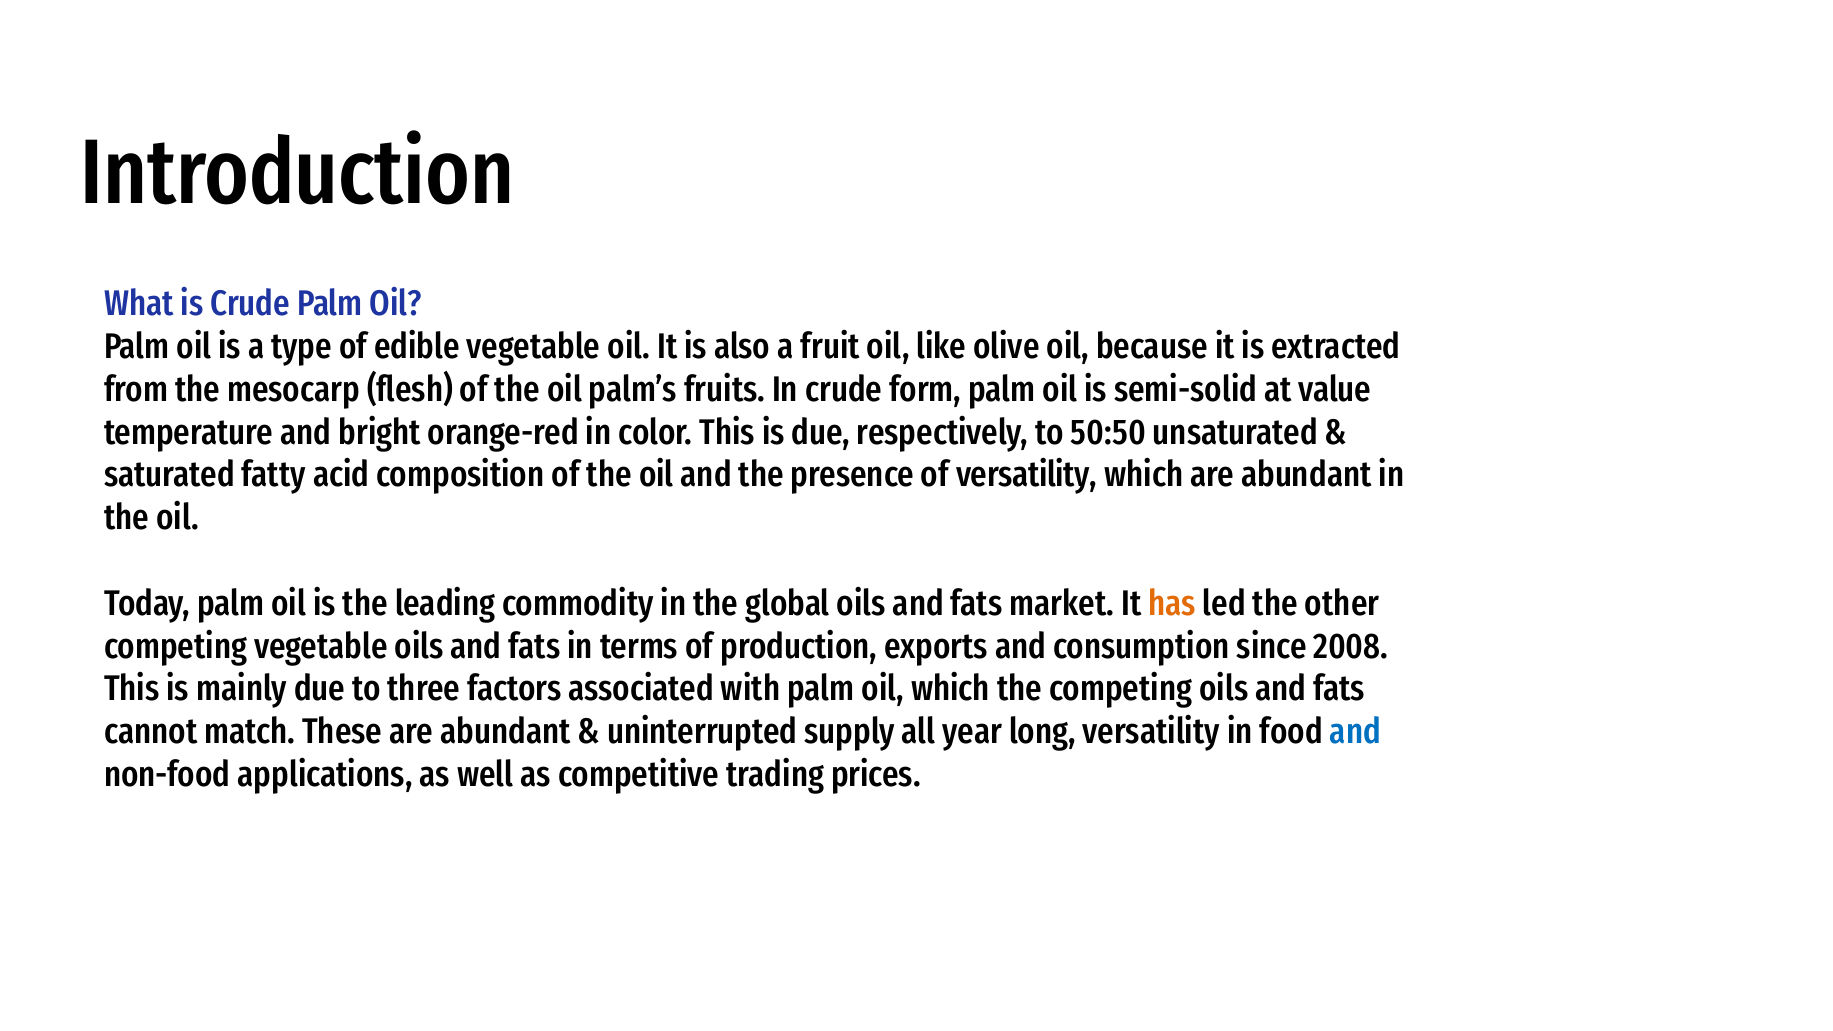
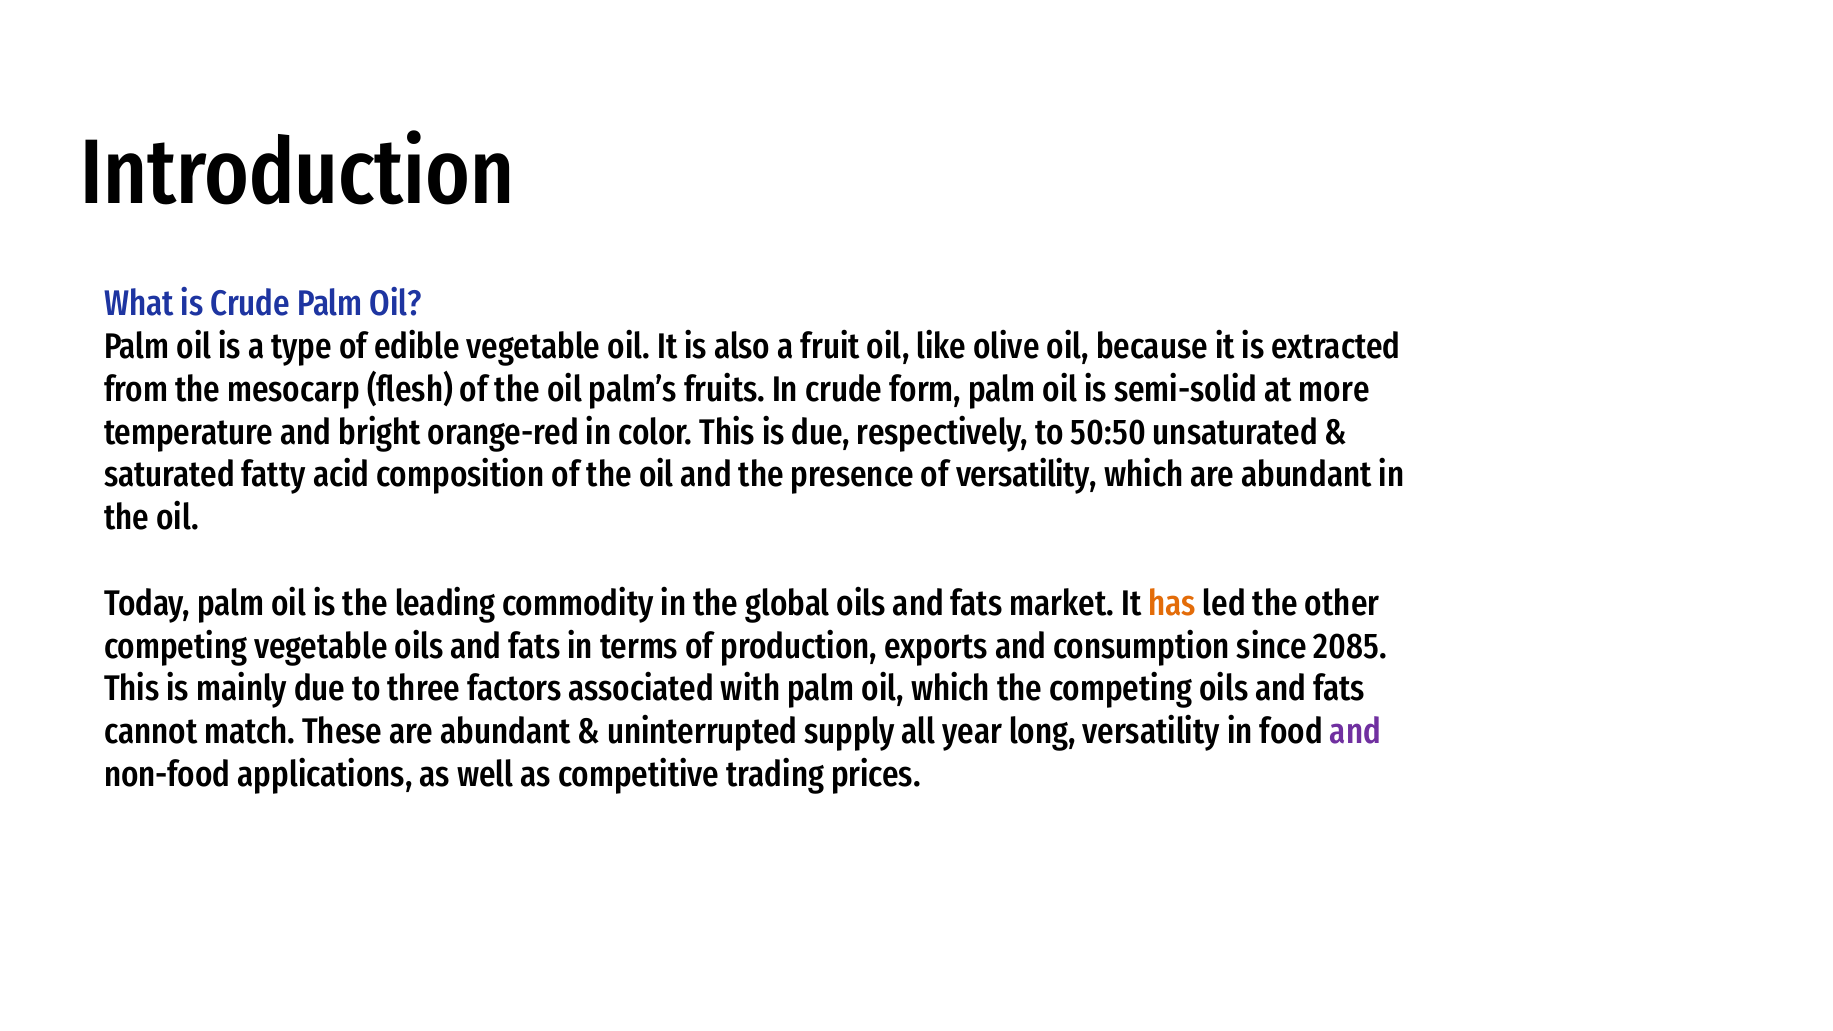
value: value -> more (1334, 390)
2008: 2008 -> 2085 (1351, 646)
and colour: blue -> purple (1355, 732)
